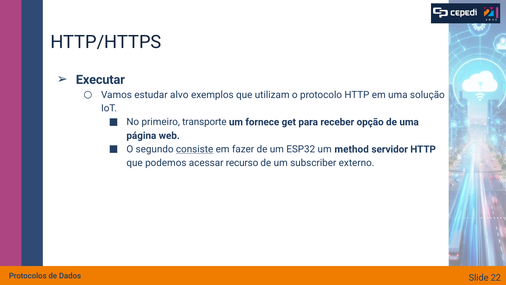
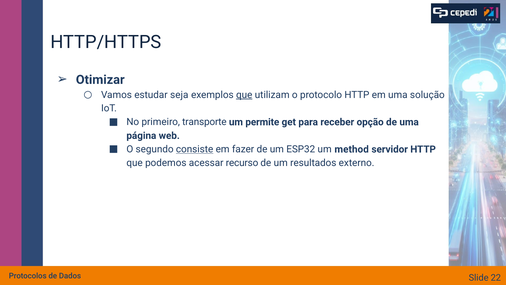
Executar: Executar -> Otimizar (100, 80)
alvo: alvo -> seja (179, 95)
que underline: none -> present (244, 95)
fornece: fornece -> permite (262, 122)
subscriber: subscriber -> resultados (313, 163)
